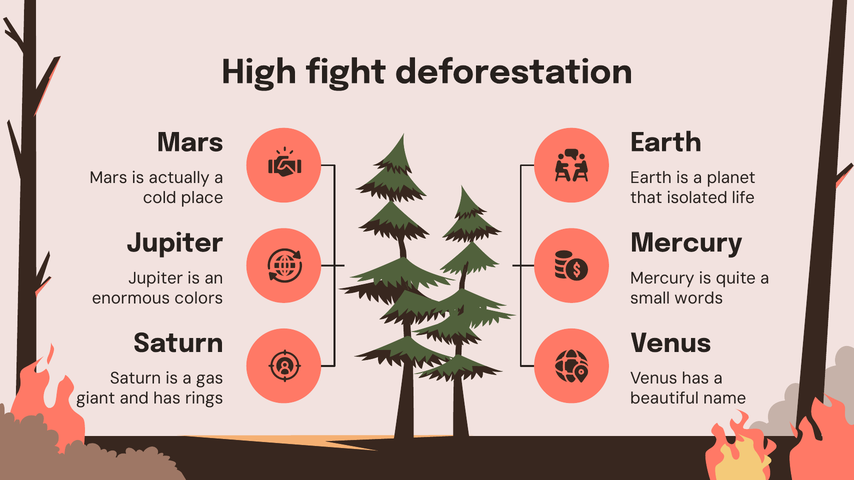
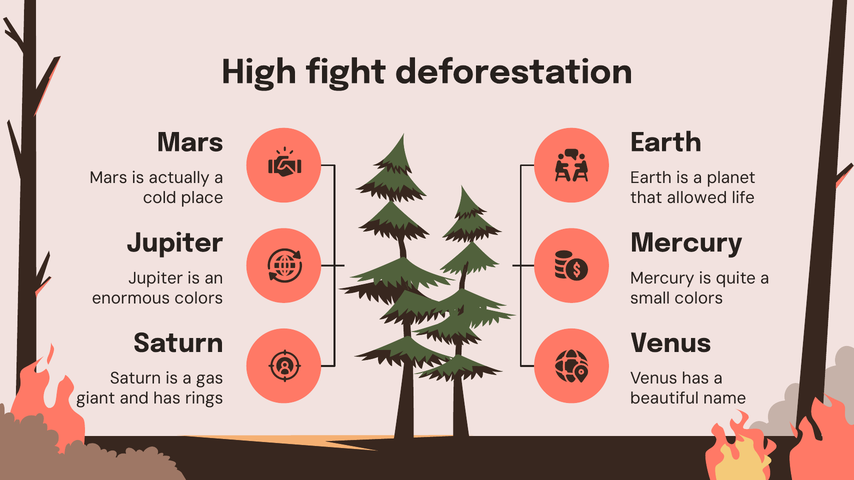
isolated: isolated -> allowed (697, 198)
small words: words -> colors (699, 298)
